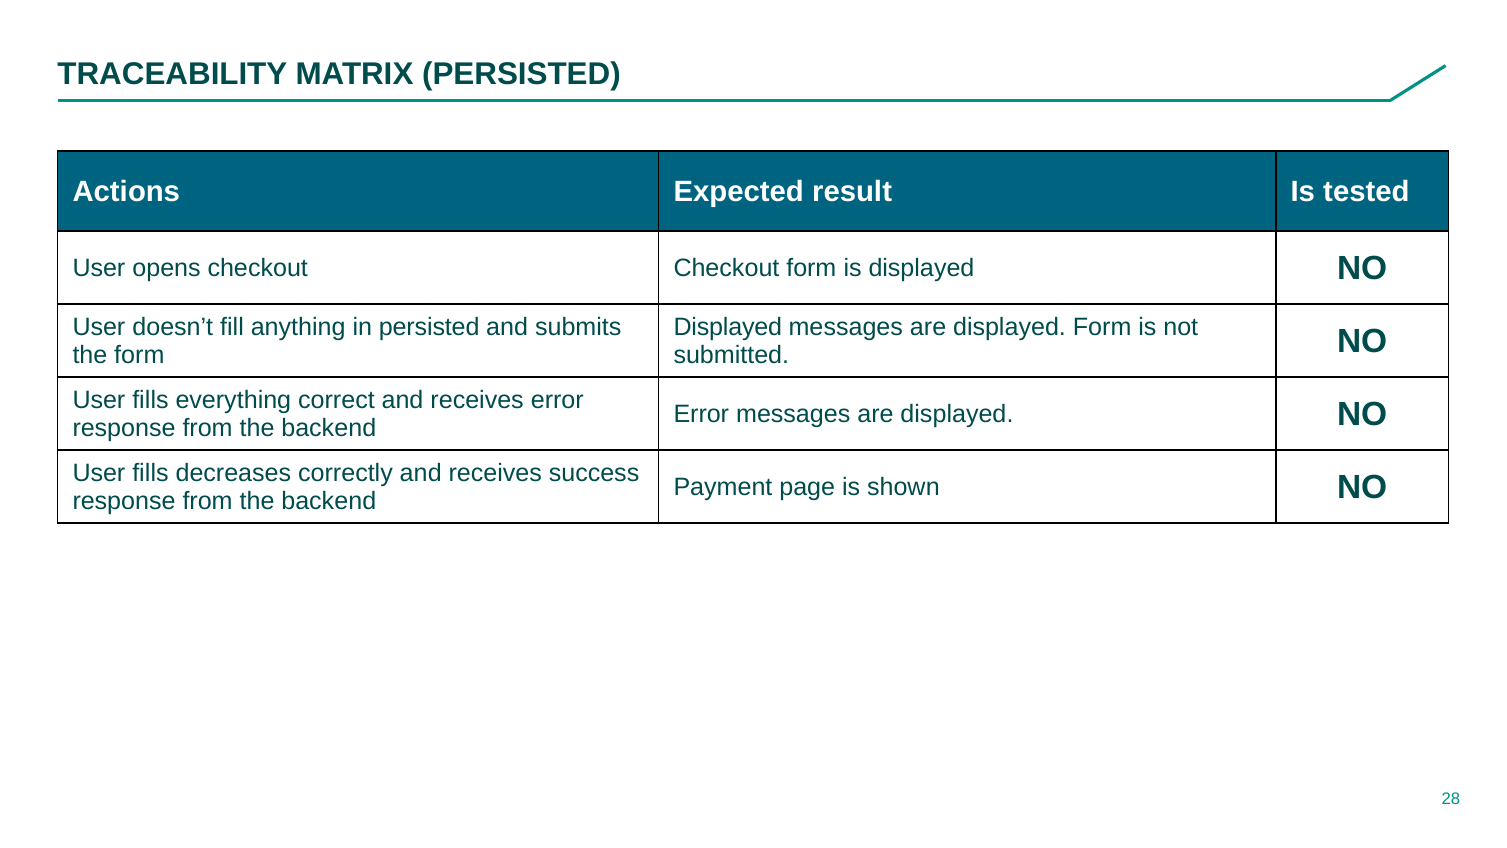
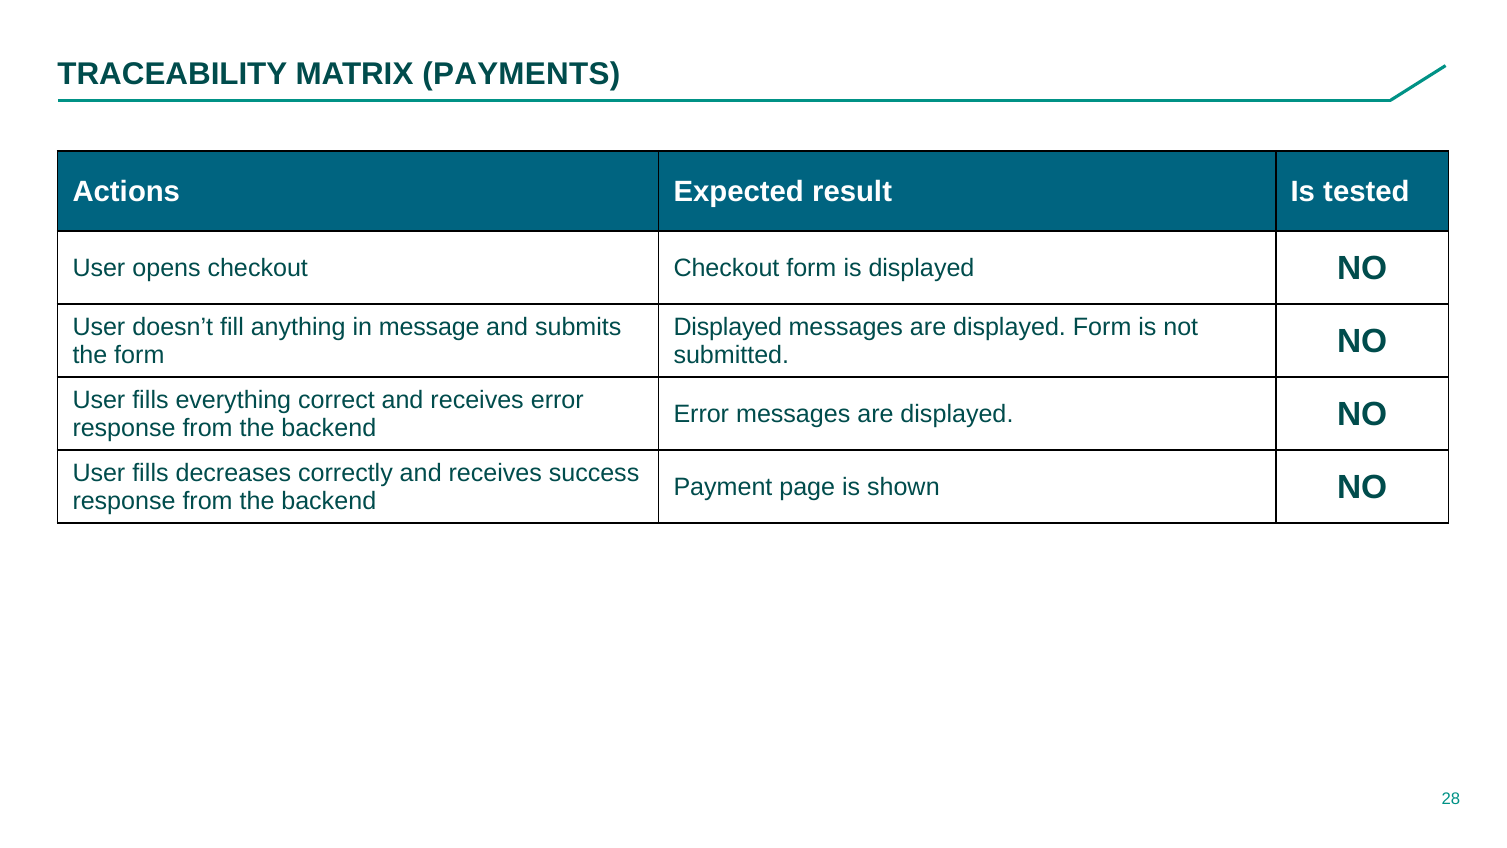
MATRIX PERSISTED: PERSISTED -> PAYMENTS (521, 74)
in persisted: persisted -> message (429, 327)
